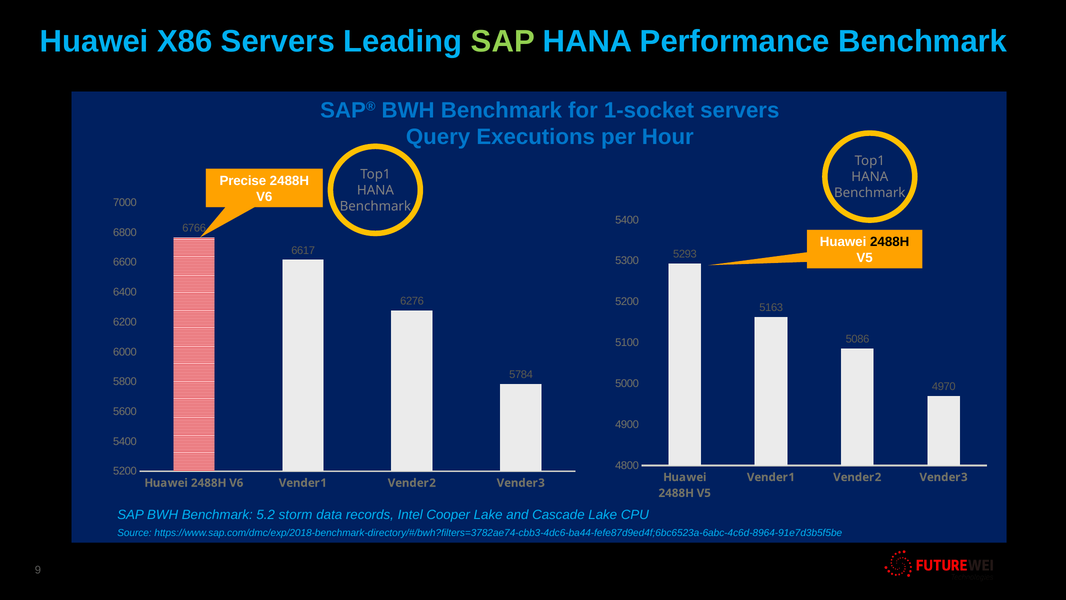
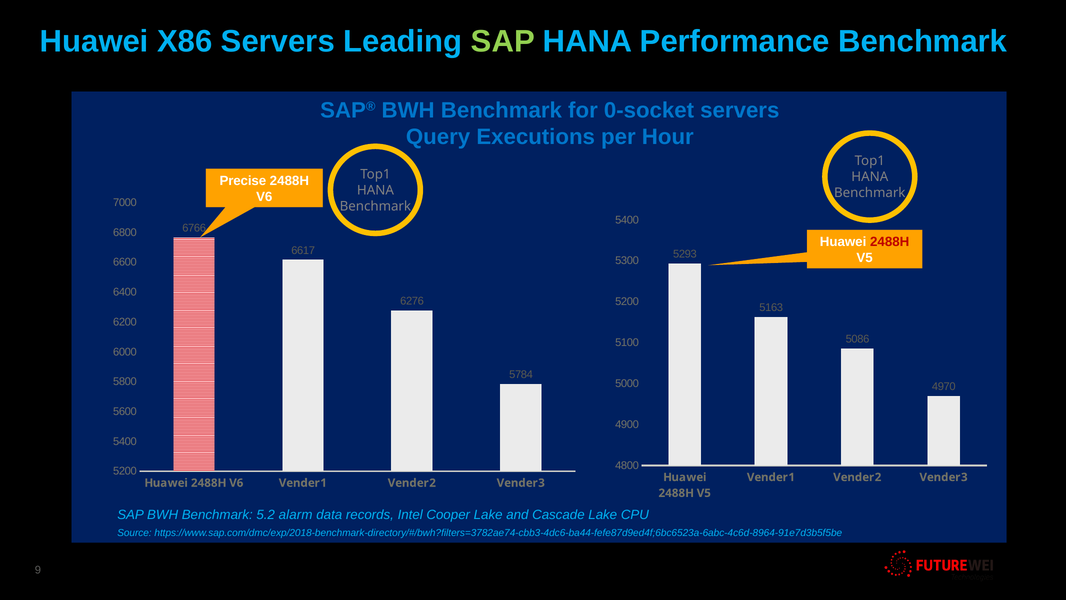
1-socket: 1-socket -> 0-socket (649, 110)
2488H colour: black -> red (890, 242)
storm: storm -> alarm (296, 514)
